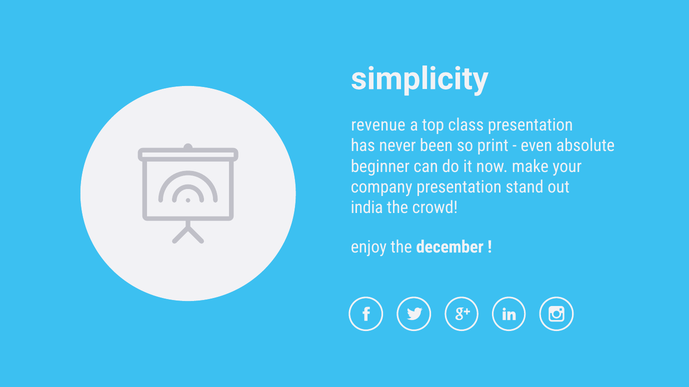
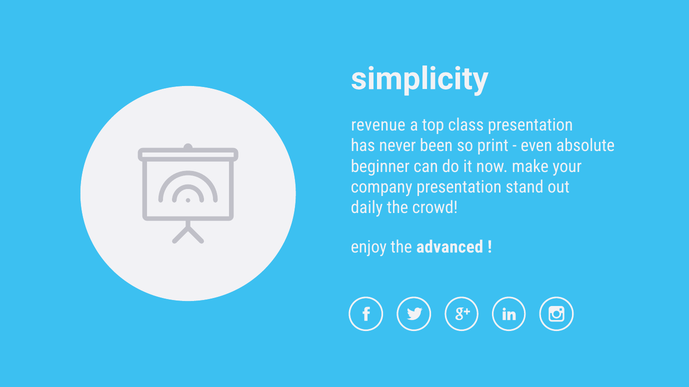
india: india -> daily (367, 208)
december: december -> advanced (450, 247)
